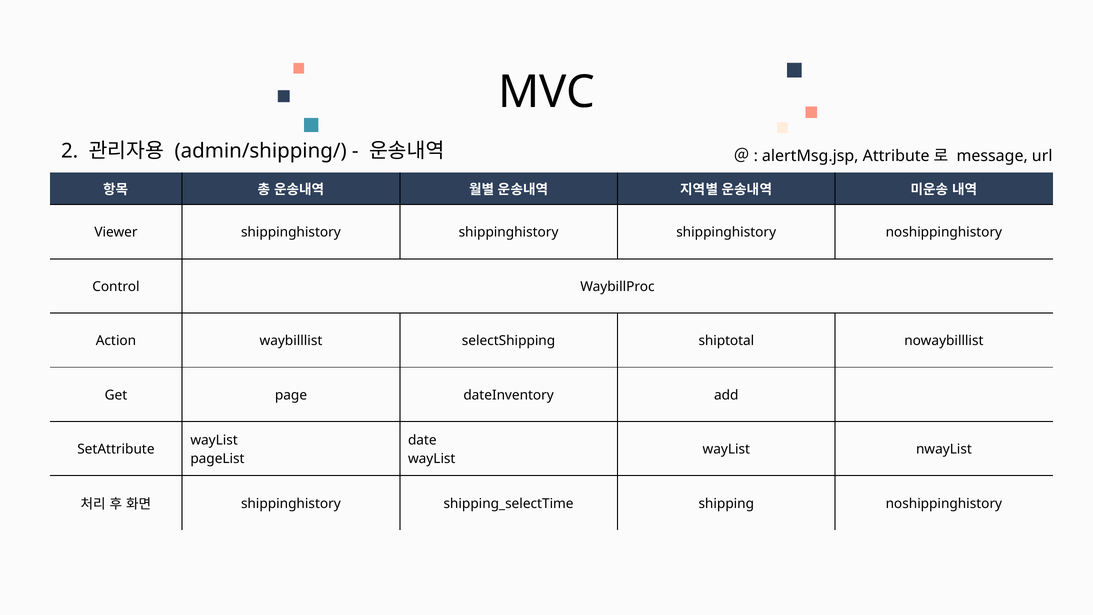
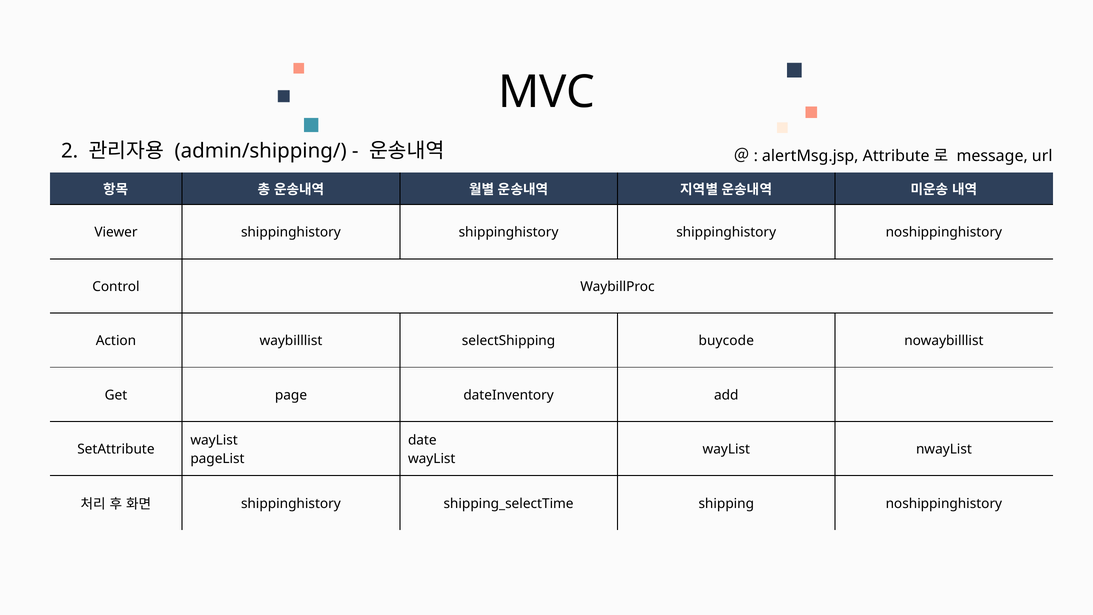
shiptotal: shiptotal -> buycode (726, 341)
